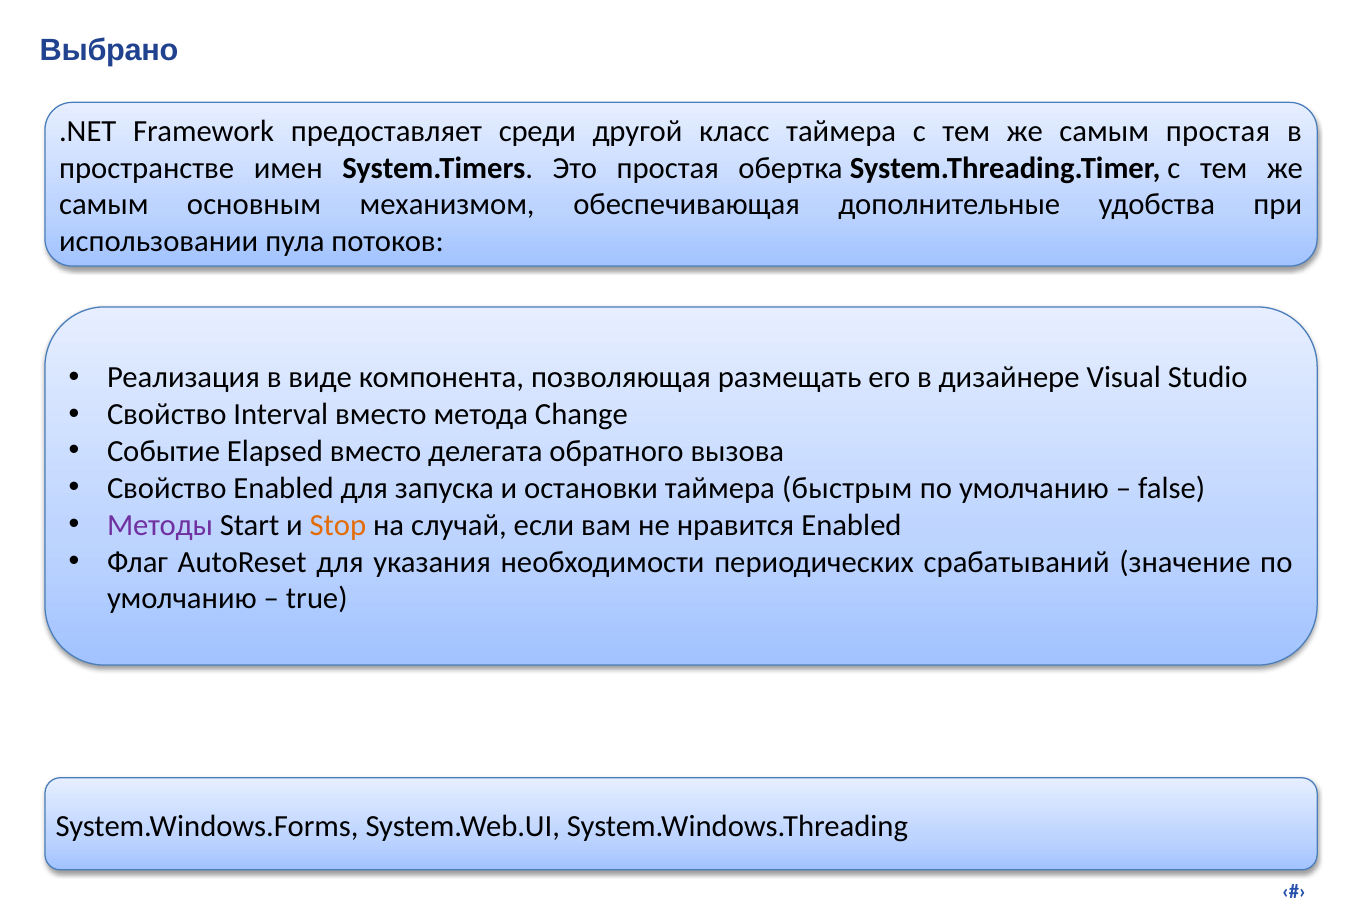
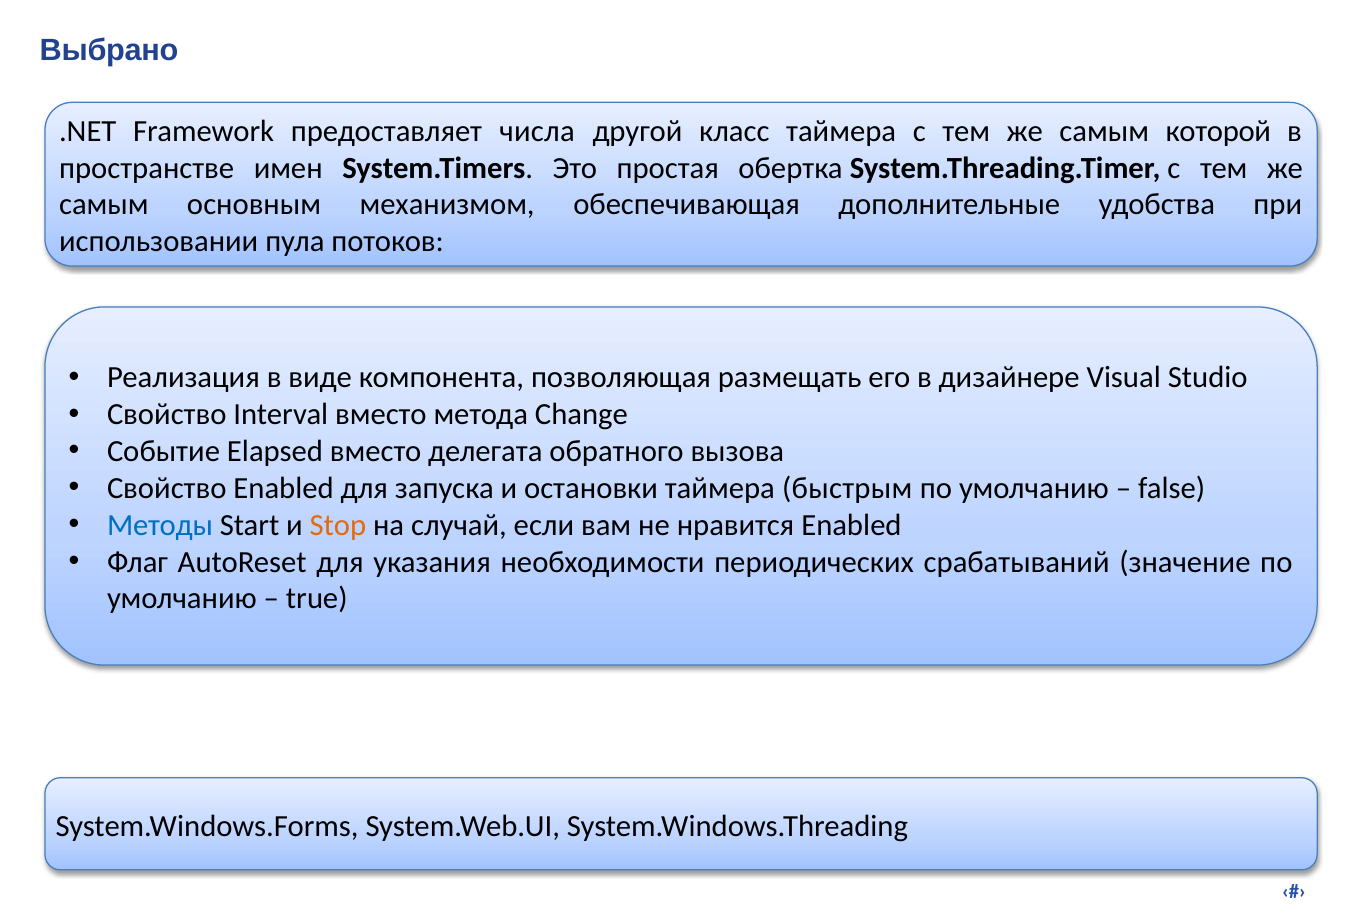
среди: среди -> числа (537, 131)
самым простая: простая -> которой (1218, 131)
Методы colour: purple -> blue (160, 525)
